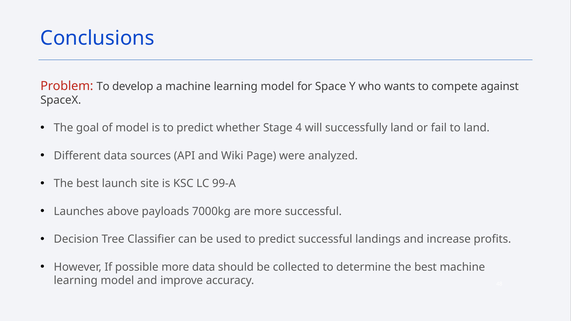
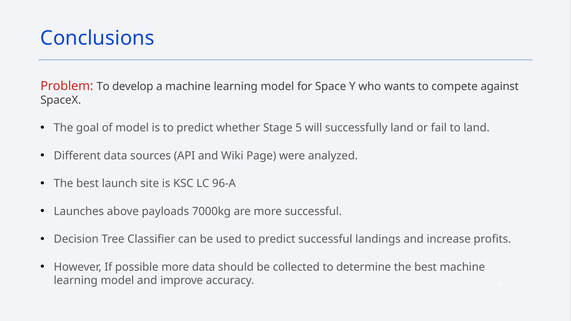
4: 4 -> 5 (299, 128)
99-A: 99-A -> 96-A (224, 184)
